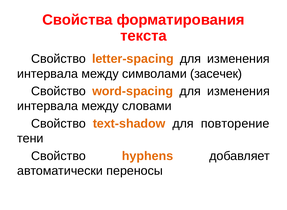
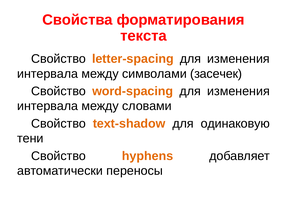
повторение: повторение -> одинаковую (235, 124)
